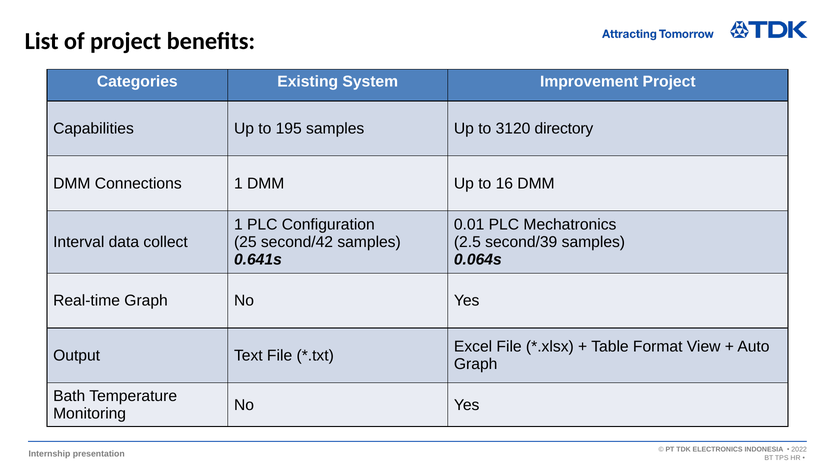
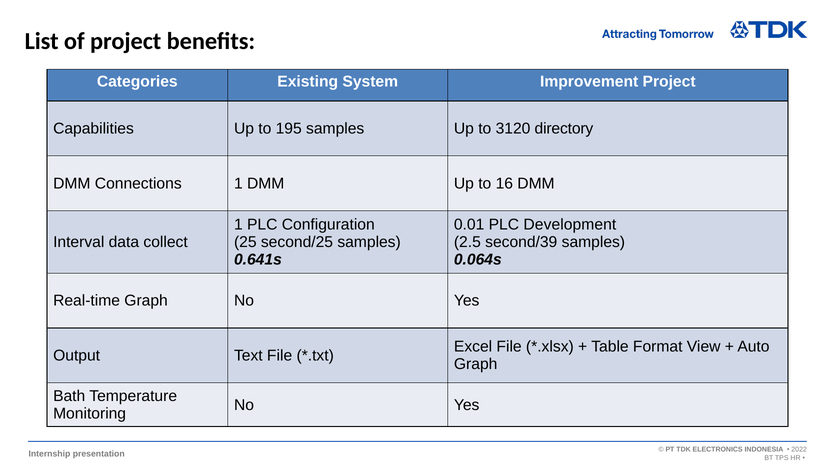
Mechatronics: Mechatronics -> Development (570, 225)
second/42: second/42 -> second/25 (297, 242)
